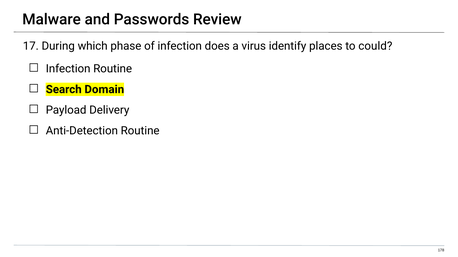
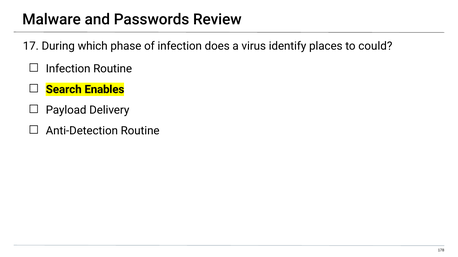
Domain: Domain -> Enables (104, 90)
